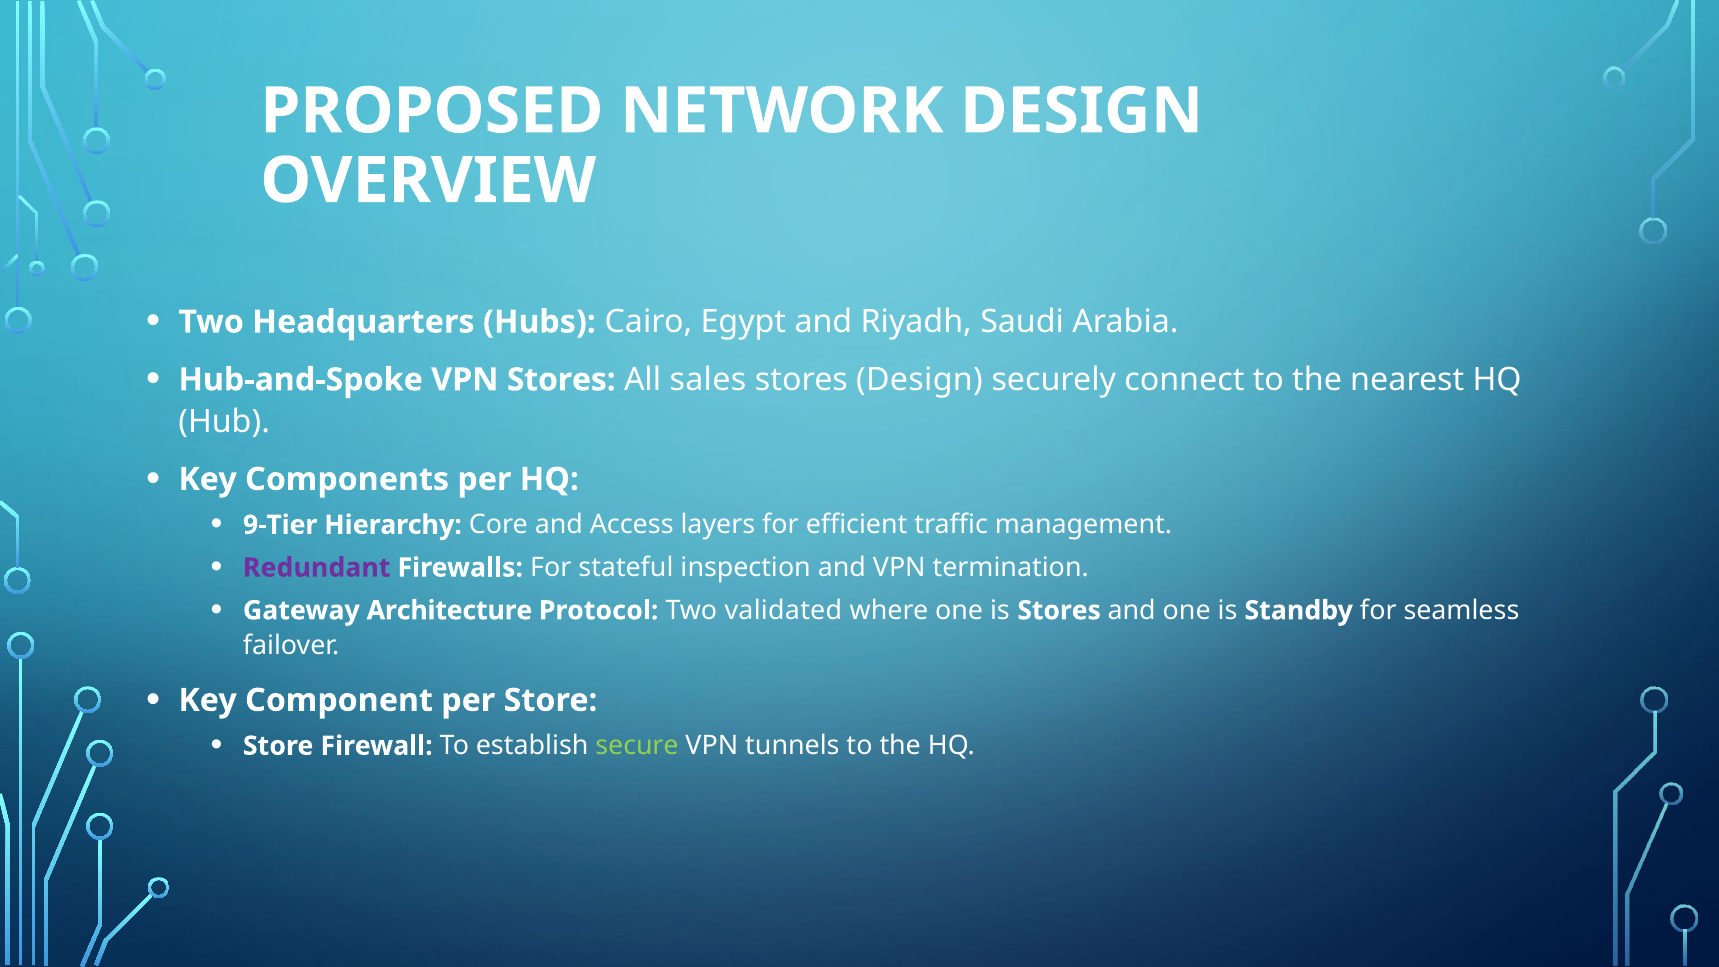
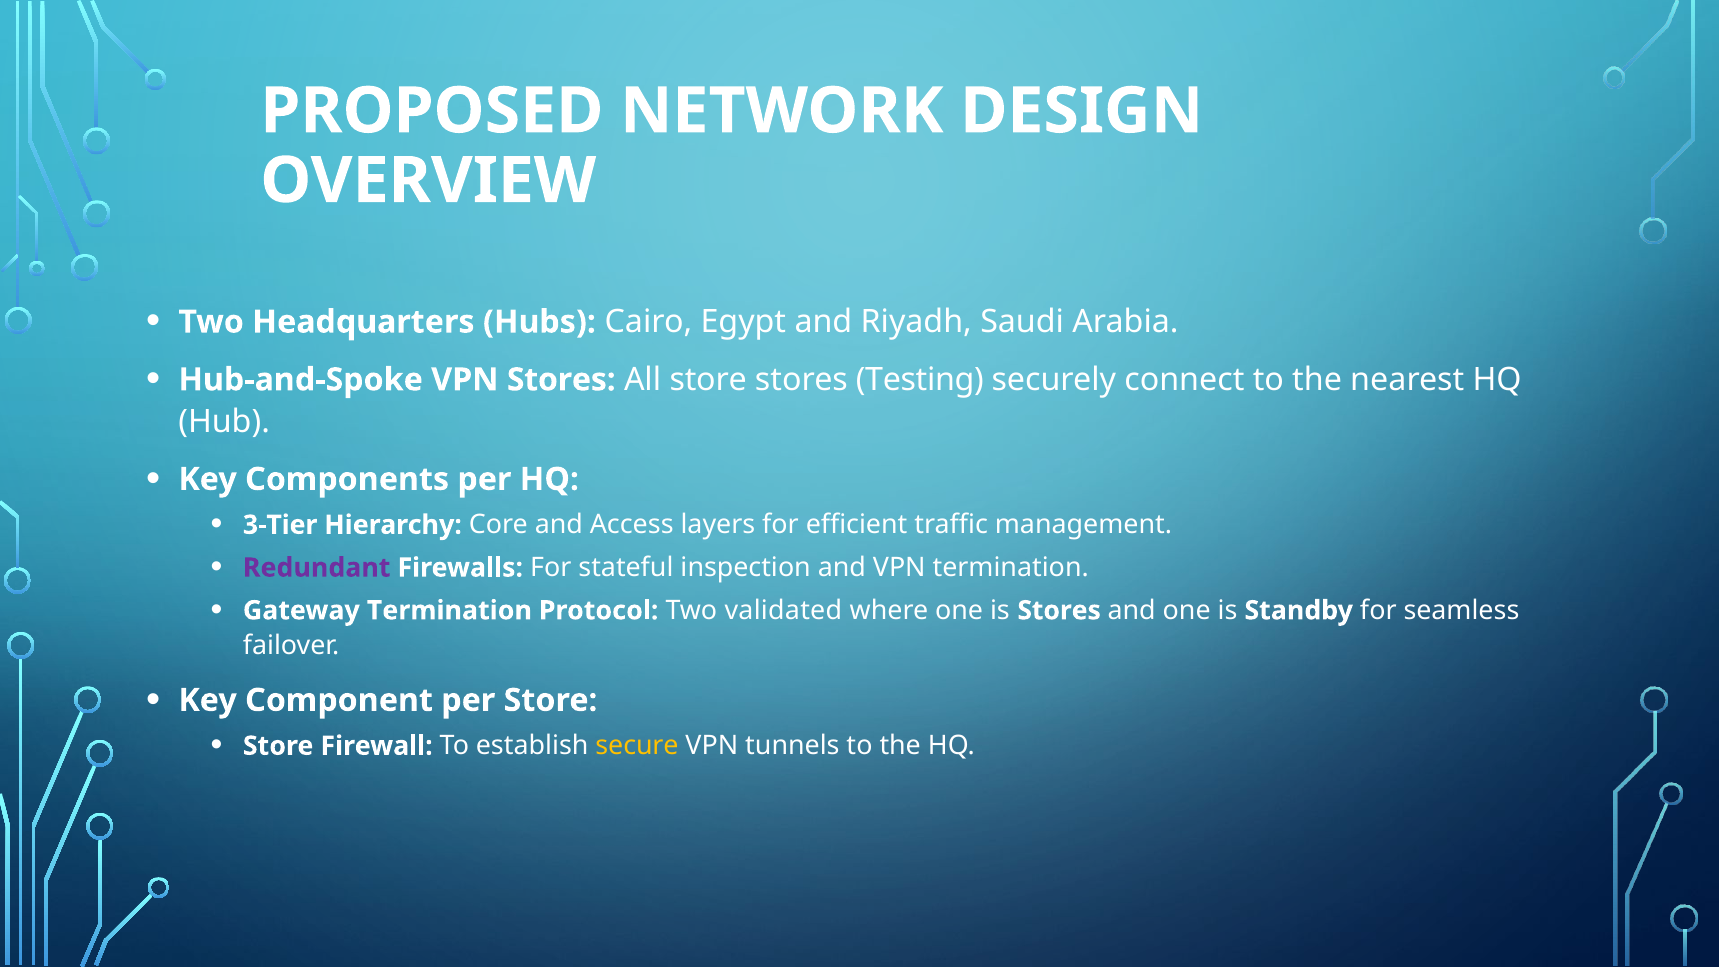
All sales: sales -> store (708, 380)
stores Design: Design -> Testing (920, 380)
9-Tier: 9-Tier -> 3-Tier (280, 525)
Gateway Architecture: Architecture -> Termination (449, 610)
secure colour: light green -> yellow (637, 746)
